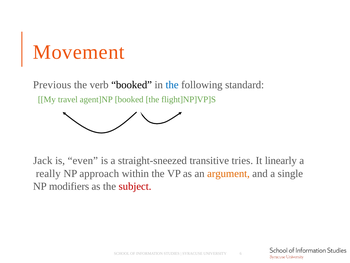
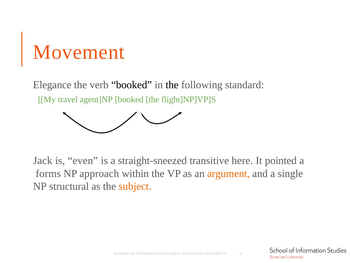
Previous: Previous -> Elegance (52, 85)
the colour: blue -> black (172, 85)
tries: tries -> here (242, 160)
linearly: linearly -> pointed (281, 160)
really: really -> forms (48, 173)
modifiers: modifiers -> structural (69, 186)
subject colour: red -> orange (135, 186)
